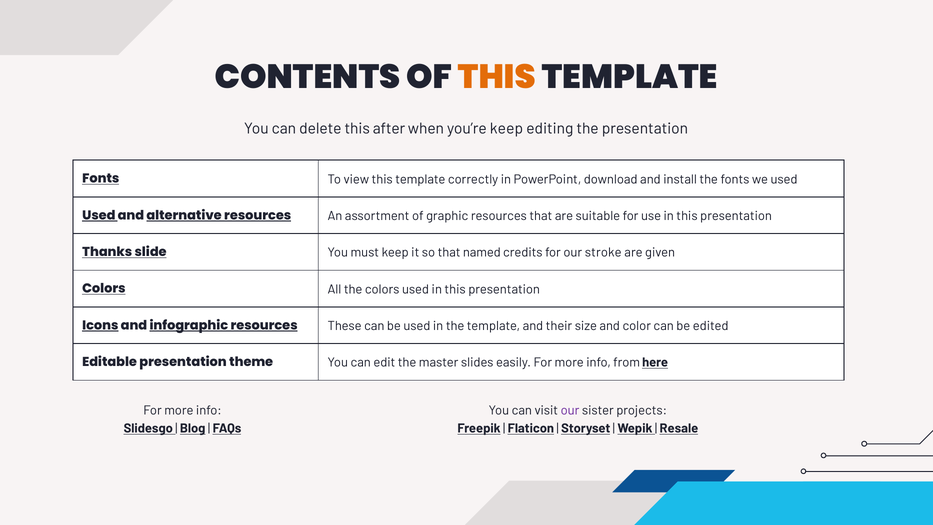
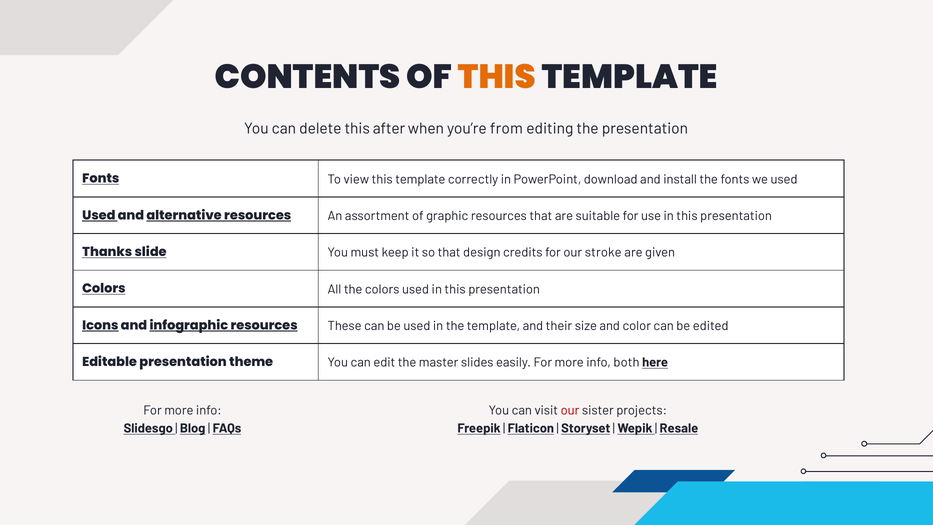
you’re keep: keep -> from (506, 129)
named: named -> design (482, 253)
from: from -> both (627, 363)
our colour: purple -> red (570, 411)
